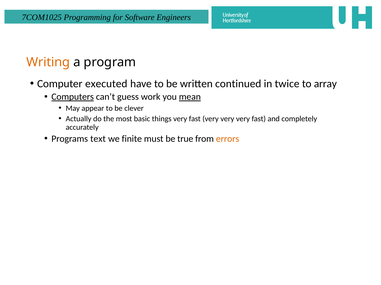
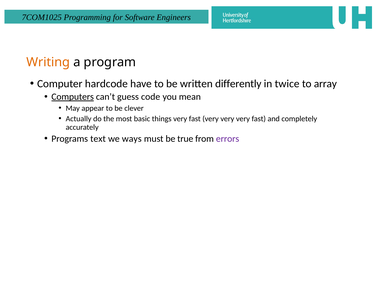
executed: executed -> hardcode (106, 84)
continued: continued -> differently (238, 84)
work: work -> code (151, 97)
mean underline: present -> none (190, 97)
finite: finite -> ways (132, 139)
errors colour: orange -> purple (228, 139)
